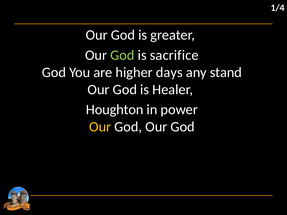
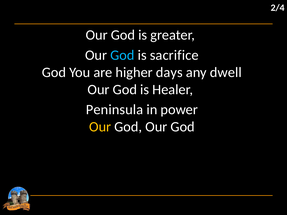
1/4: 1/4 -> 2/4 (278, 8)
God colour: light green -> light blue (122, 55)
stand: stand -> dwell (226, 72)
Houghton: Houghton -> Peninsula (115, 110)
